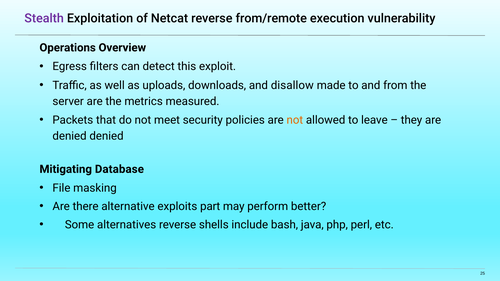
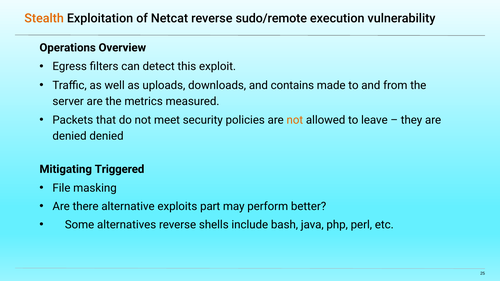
Stealth colour: purple -> orange (44, 18)
from/remote: from/remote -> sudo/remote (271, 18)
disallow: disallow -> contains (292, 86)
Database: Database -> Triggered (120, 169)
